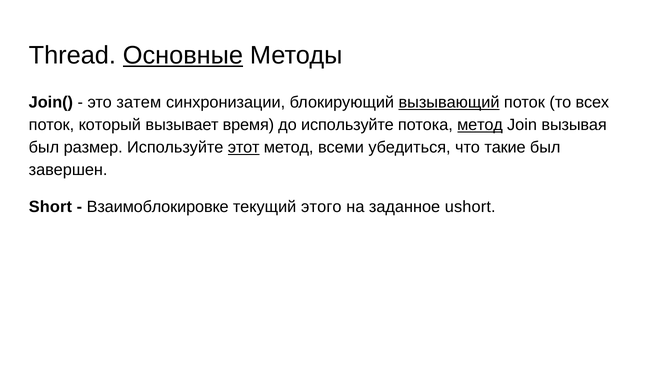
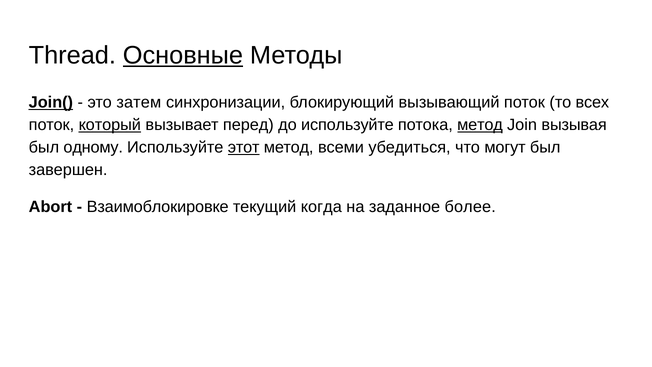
Join( underline: none -> present (51, 103)
вызывающий underline: present -> none (449, 103)
который underline: none -> present (110, 125)
время: время -> перед (248, 125)
размер: размер -> одному (93, 148)
такие: такие -> могут (505, 148)
Short: Short -> Abort (50, 207)
этого: этого -> когда (321, 207)
ushort: ushort -> более (470, 207)
